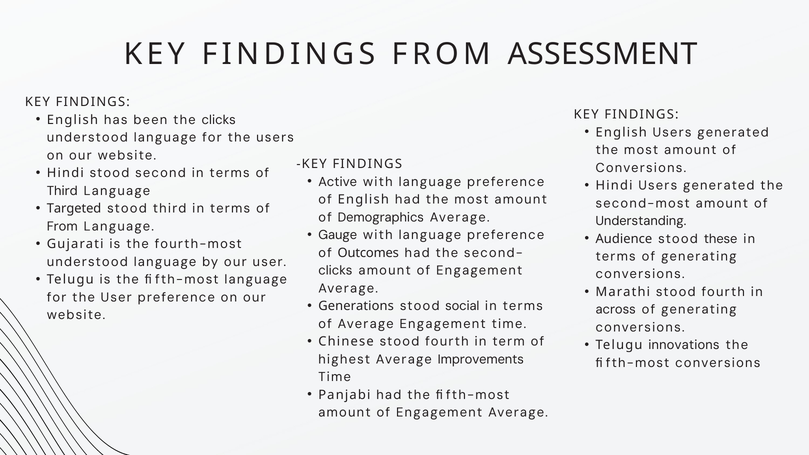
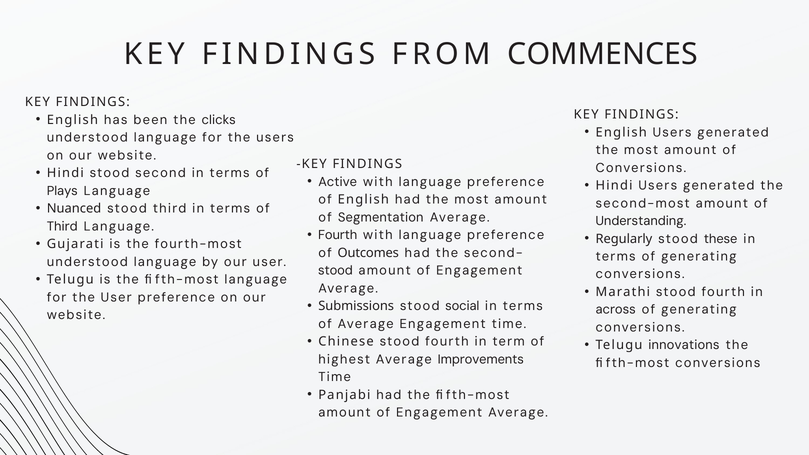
ASSESSMENT: ASSESSMENT -> COMMENCES (603, 54)
Third: Third -> Plays (62, 191)
Targeted: Targeted -> Nuanced (74, 209)
Demographics: Demographics -> Segmentation (381, 217)
From: From -> Third (62, 226)
Gauge: Gauge -> Fourth (338, 235)
Audience: Audience -> Regularly (624, 239)
clicks: clicks -> stood (335, 271)
Generations: Generations -> Submissions (356, 306)
